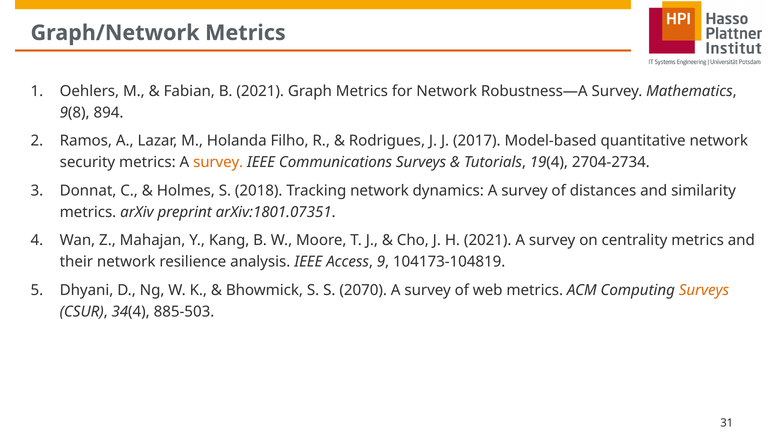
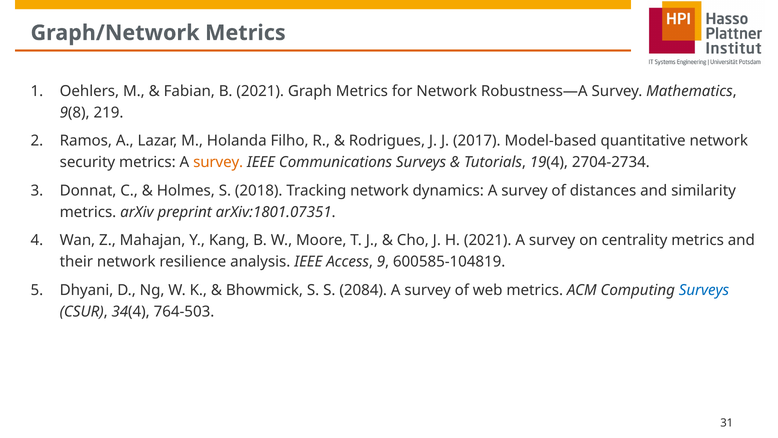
894: 894 -> 219 (109, 113)
104173-104819: 104173-104819 -> 600585-104819 (449, 262)
2070: 2070 -> 2084 (363, 290)
Surveys colour: orange -> blue (704, 290)
885-503: 885-503 -> 764-503 (184, 311)
